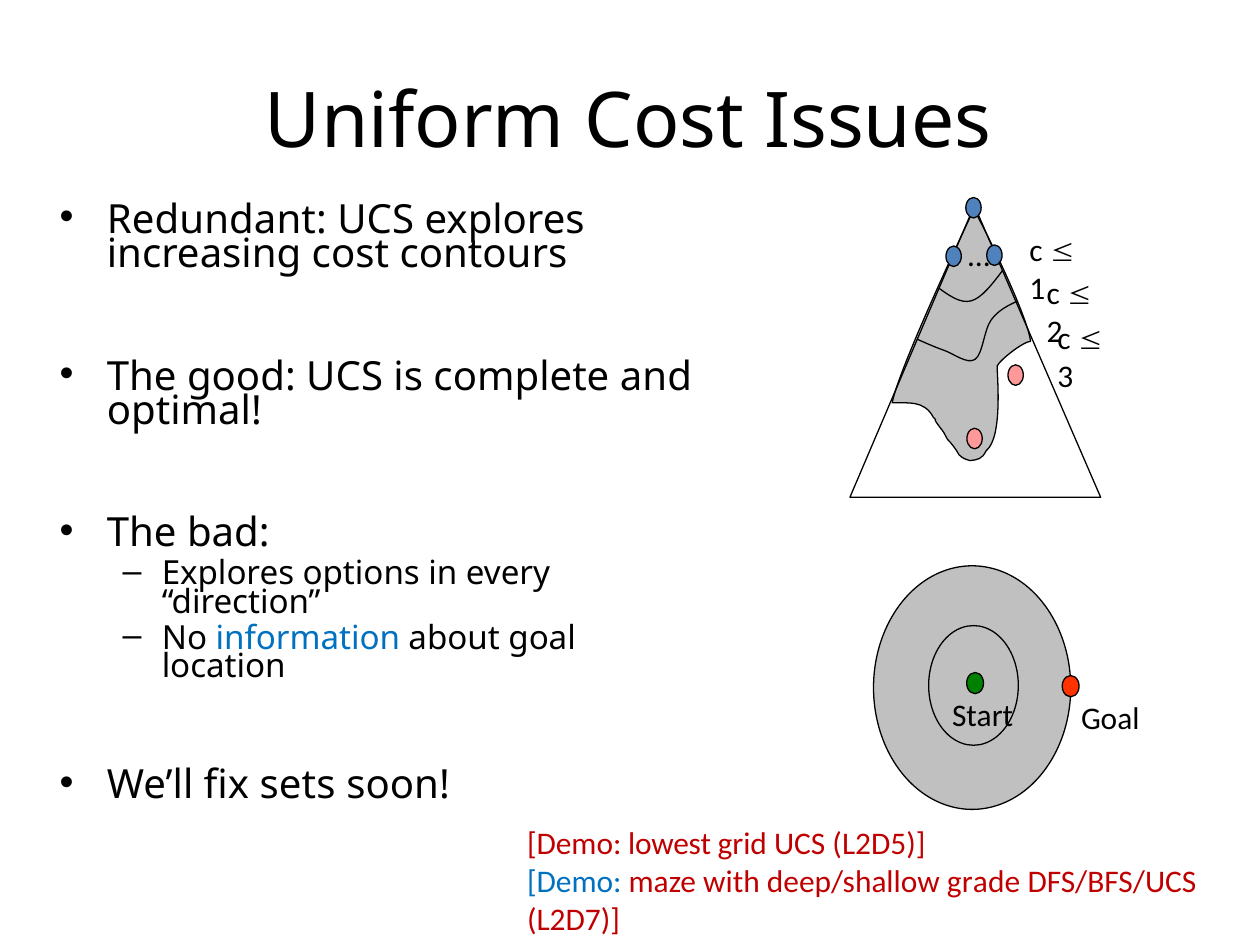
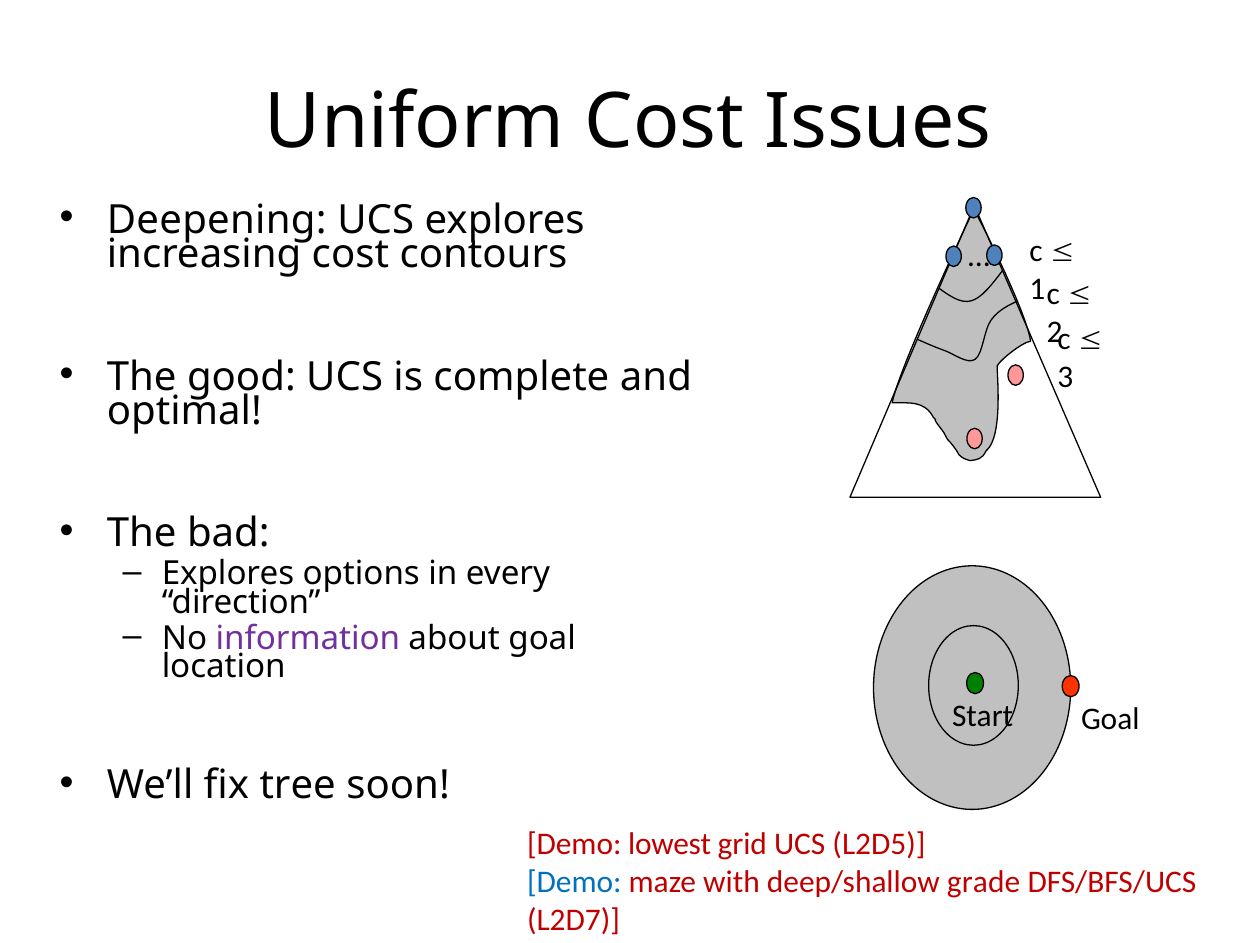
Redundant: Redundant -> Deepening (217, 220)
information colour: blue -> purple (308, 638)
sets: sets -> tree (298, 785)
